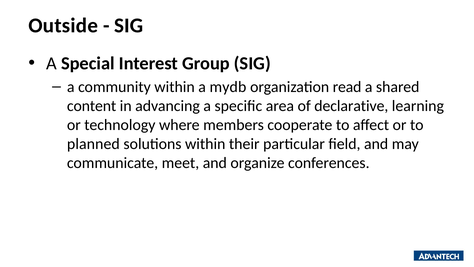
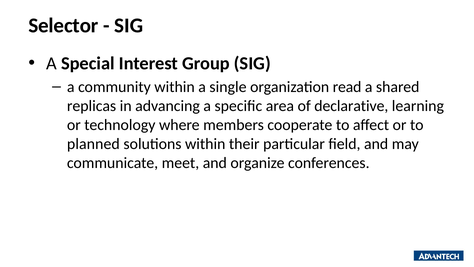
Outside: Outside -> Selector (63, 26)
mydb: mydb -> single (228, 87)
content: content -> replicas (92, 106)
